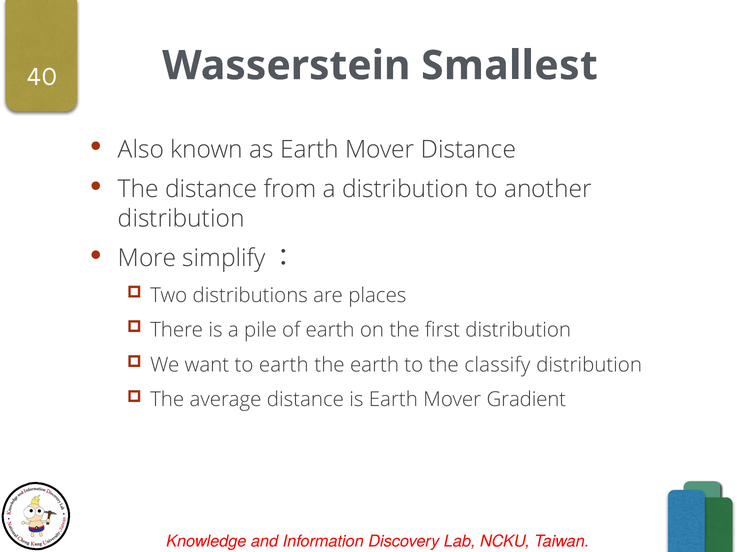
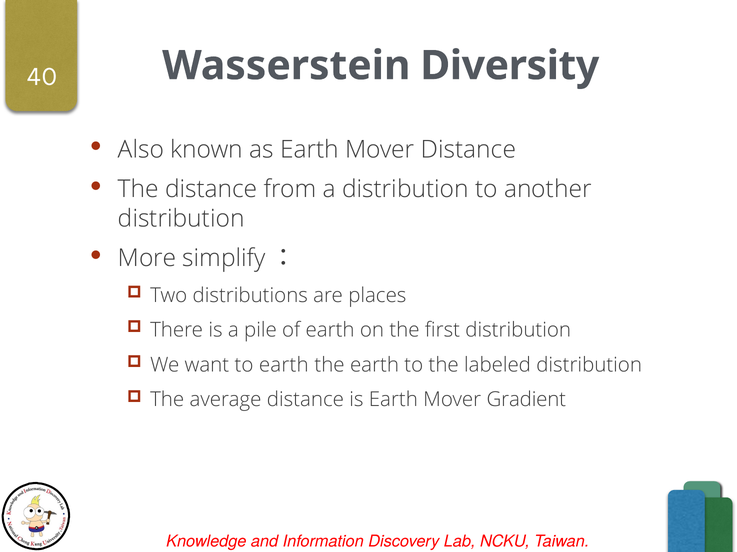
Smallest: Smallest -> Diversity (510, 66)
classify: classify -> labeled (497, 365)
